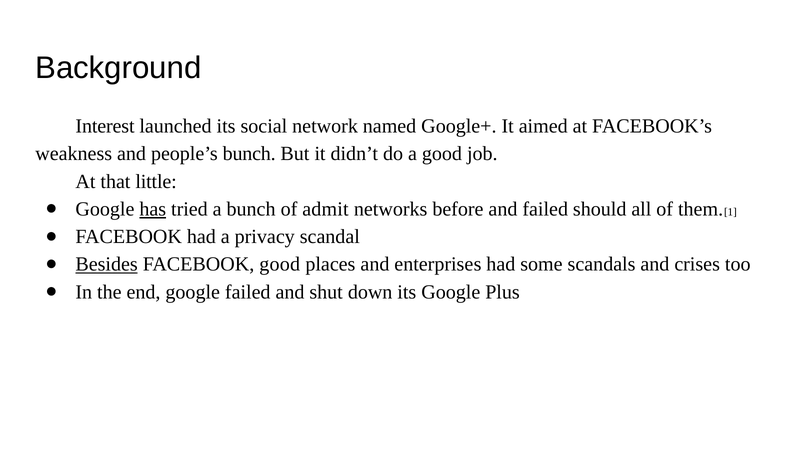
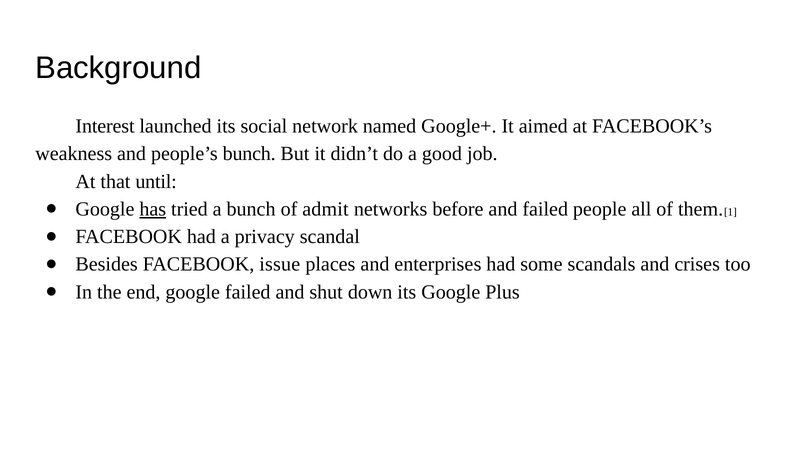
little: little -> until (156, 181)
should: should -> people (600, 209)
Besides underline: present -> none (107, 264)
FACEBOOK good: good -> issue (280, 264)
